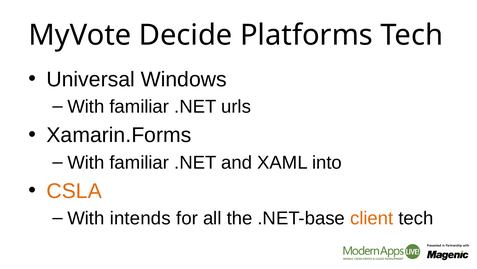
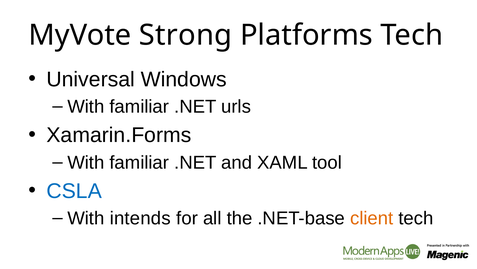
Decide: Decide -> Strong (186, 35)
into: into -> tool (327, 162)
CSLA colour: orange -> blue (74, 191)
